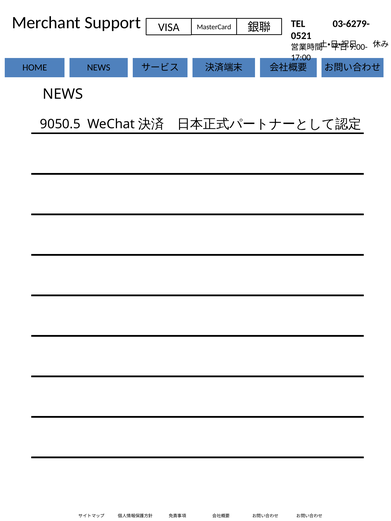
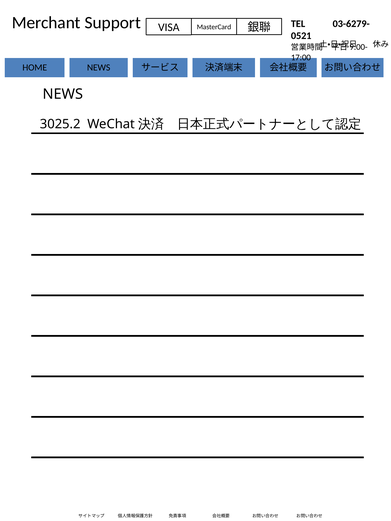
9050.5: 9050.5 -> 3025.2 (60, 124)
